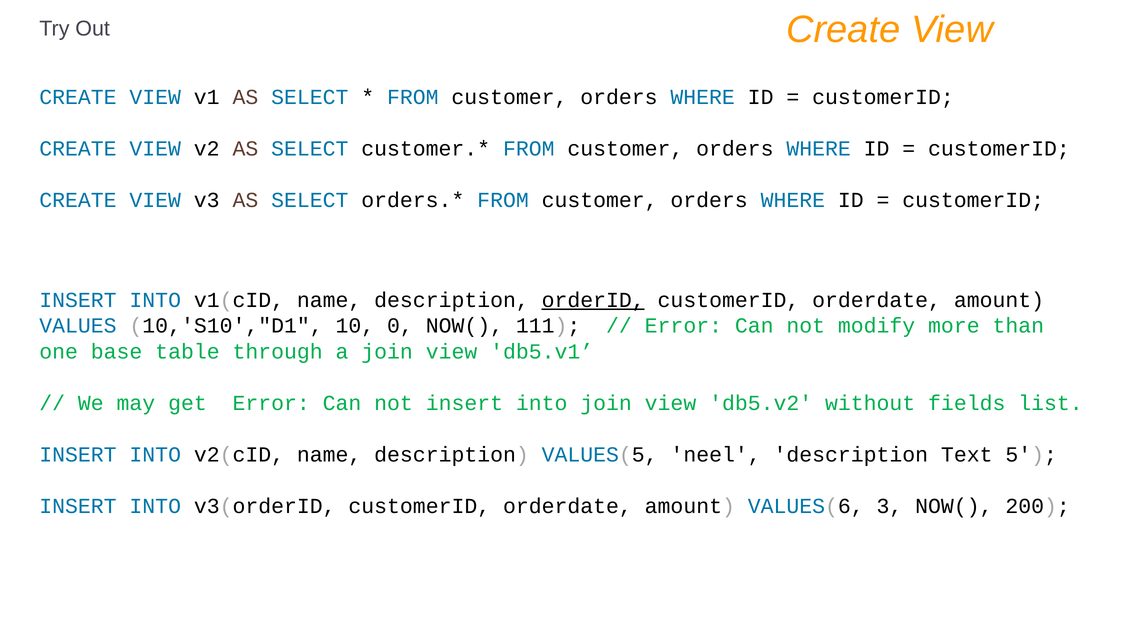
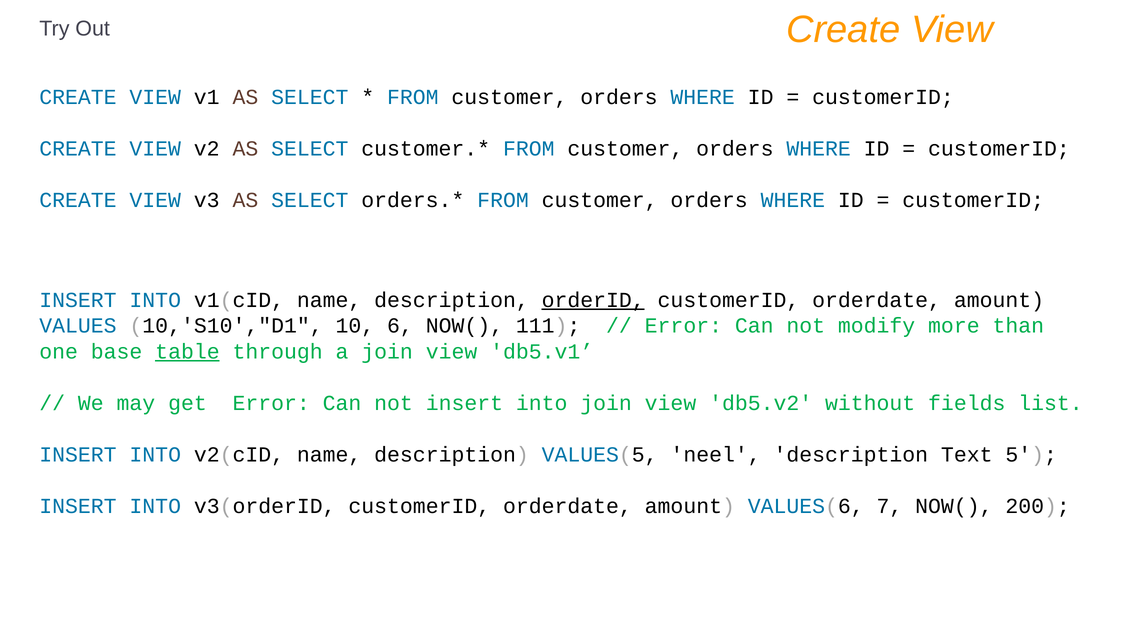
0: 0 -> 6 (400, 326)
table underline: none -> present (187, 352)
3: 3 -> 7 (889, 506)
